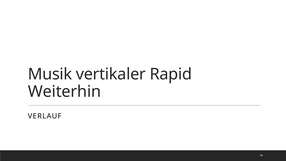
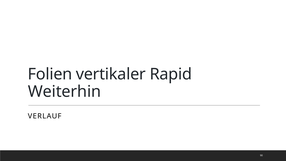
Musik: Musik -> Folien (50, 74)
